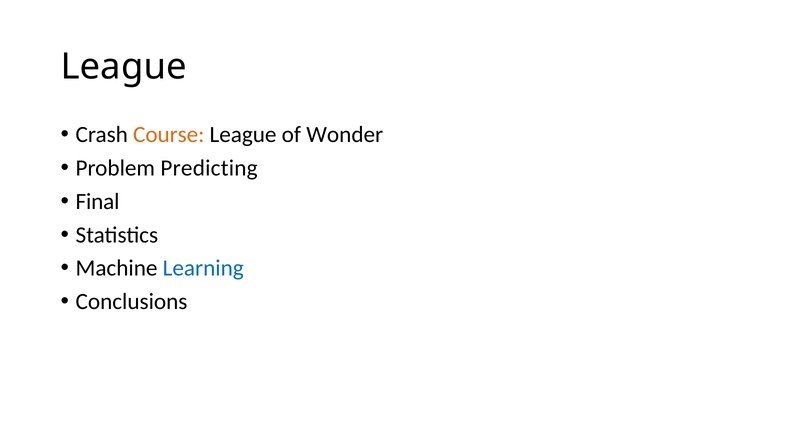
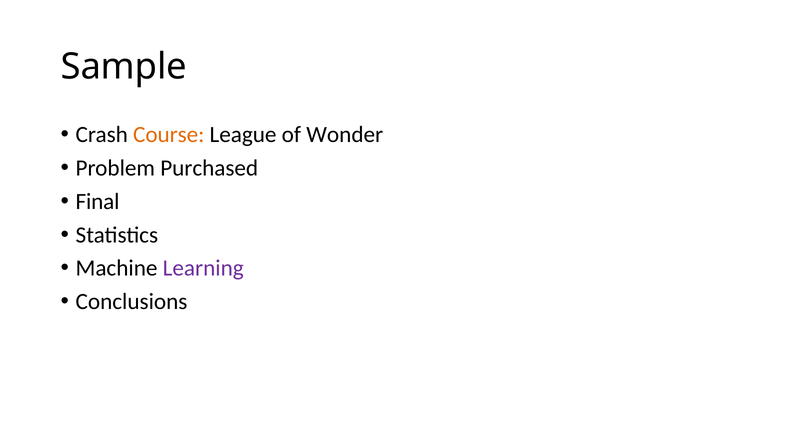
League: League -> Sample (124, 67)
Predicting: Predicting -> Purchased (209, 168)
Learning colour: blue -> purple (203, 268)
